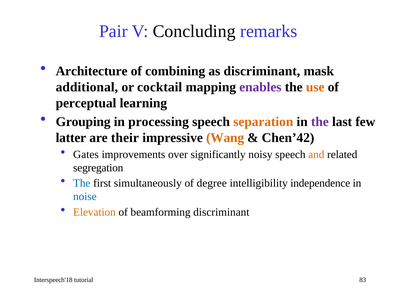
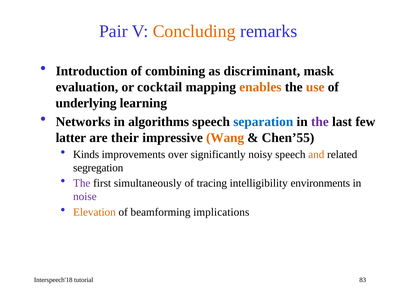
Concluding colour: black -> orange (194, 31)
Architecture: Architecture -> Introduction (92, 71)
additional: additional -> evaluation (87, 87)
enables colour: purple -> orange (260, 87)
perceptual: perceptual -> underlying (86, 103)
Grouping: Grouping -> Networks (83, 122)
processing: processing -> algorithms (159, 122)
separation colour: orange -> blue (263, 122)
Chen’42: Chen’42 -> Chen’55 (288, 138)
Gates: Gates -> Kinds (86, 154)
The colour: blue -> purple (82, 183)
degree: degree -> tracing (212, 183)
independence: independence -> environments (320, 183)
noise colour: blue -> purple (85, 197)
beamforming discriminant: discriminant -> implications (221, 212)
